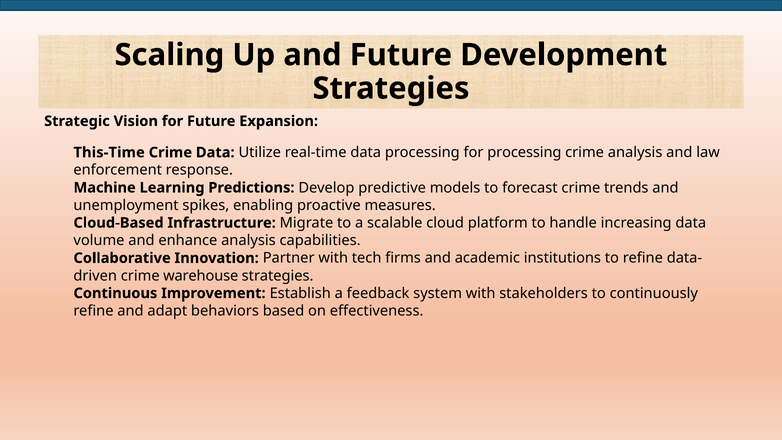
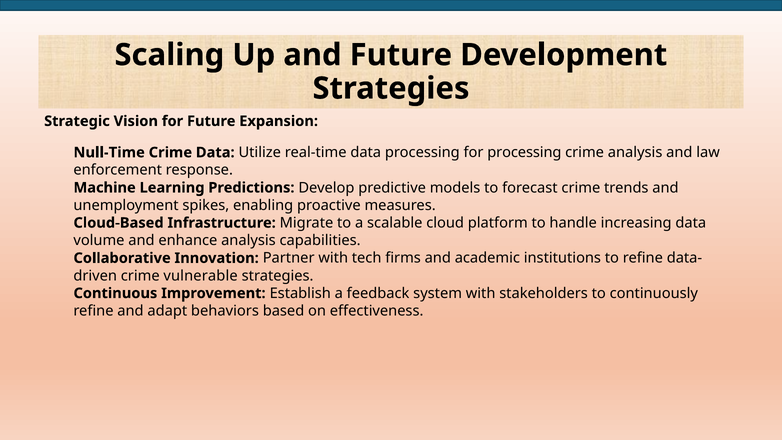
This-Time: This-Time -> Null-Time (109, 152)
warehouse: warehouse -> vulnerable (201, 276)
